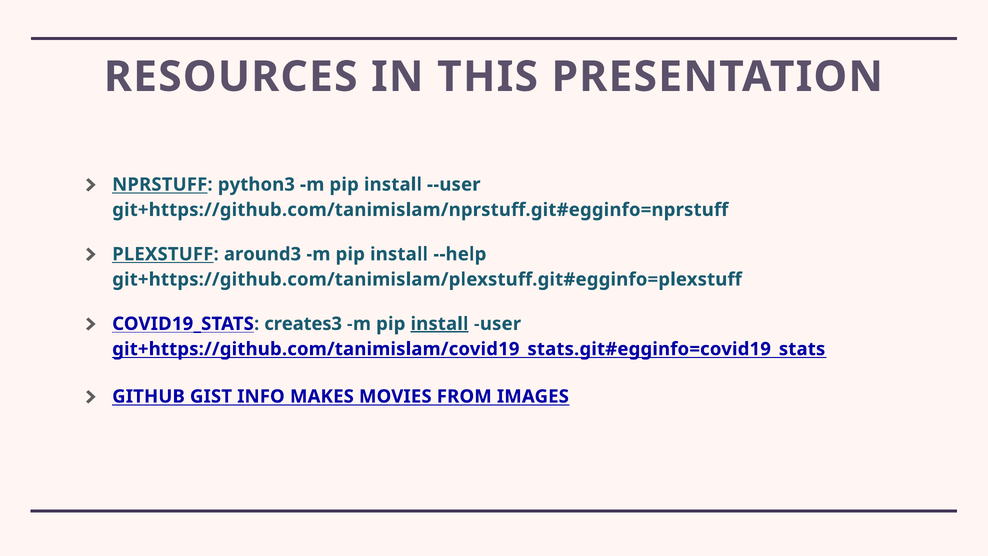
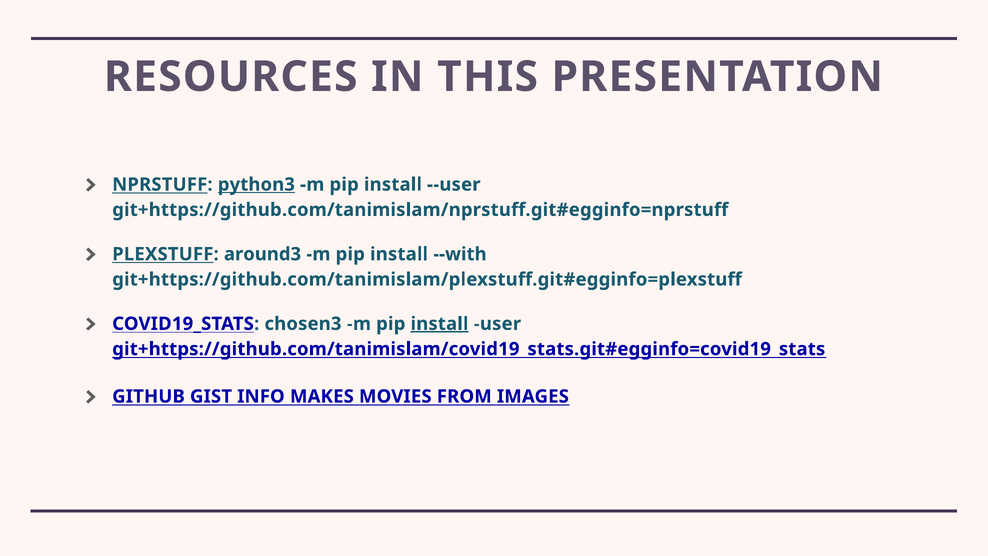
python3 underline: none -> present (256, 184)
--help: --help -> --with (460, 254)
creates3: creates3 -> chosen3 (303, 324)
